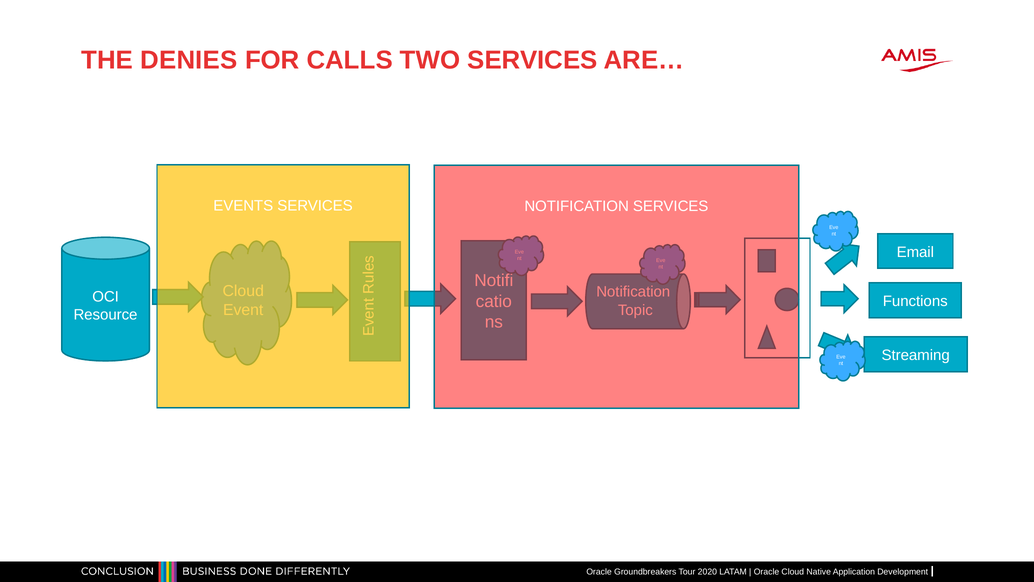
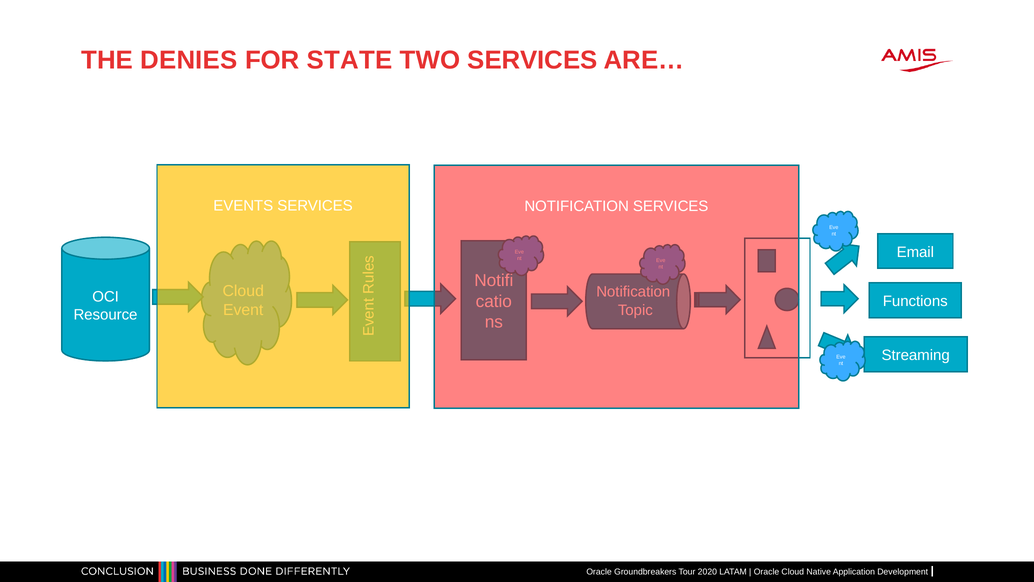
CALLS: CALLS -> STATE (350, 60)
